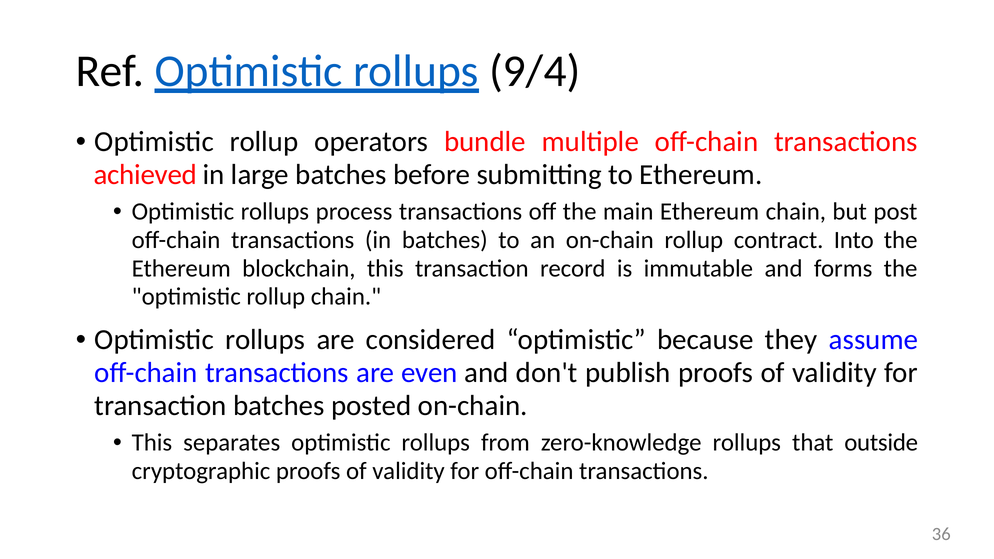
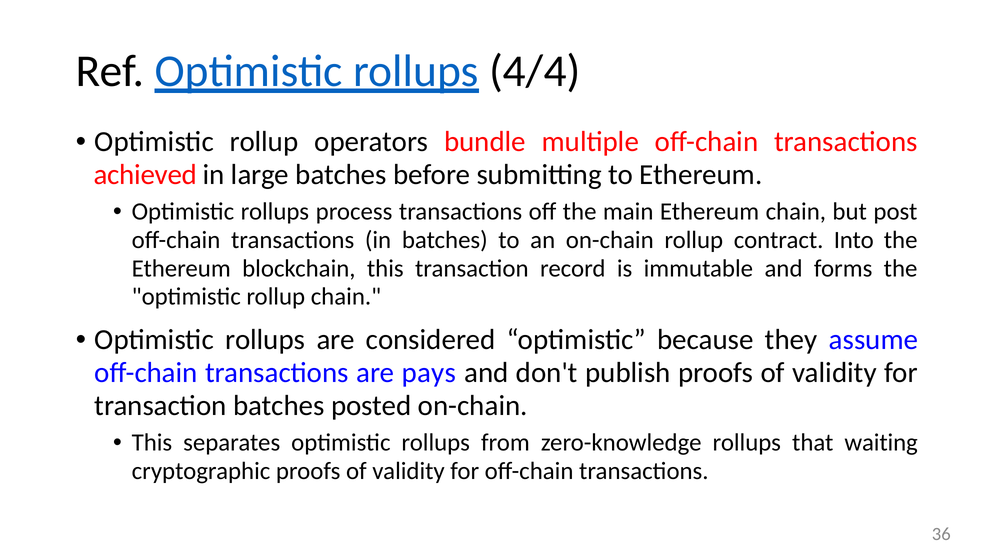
9/4: 9/4 -> 4/4 (535, 71)
even: even -> pays (429, 373)
outside: outside -> waiting (881, 443)
